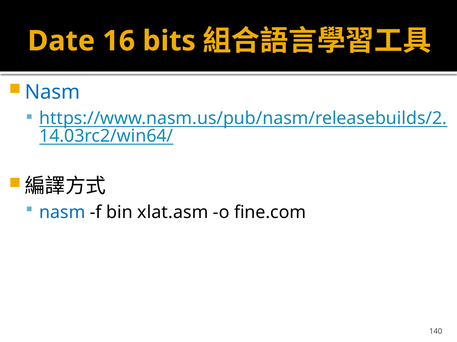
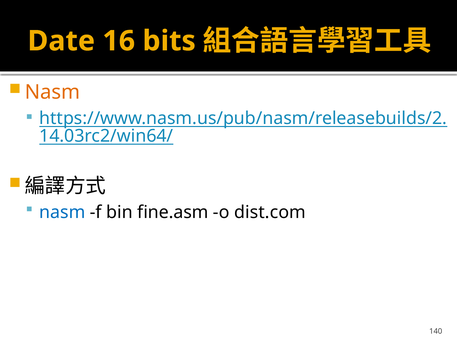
Nasm colour: blue -> orange (52, 92)
xlat.asm: xlat.asm -> fine.asm (173, 213)
fine.com: fine.com -> dist.com (270, 213)
